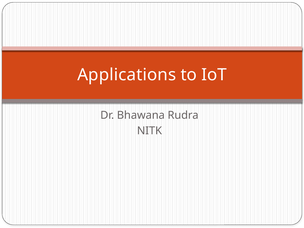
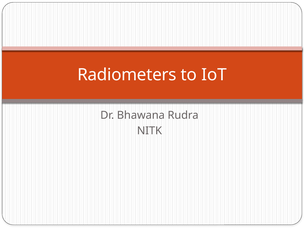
Applications: Applications -> Radiometers (127, 75)
